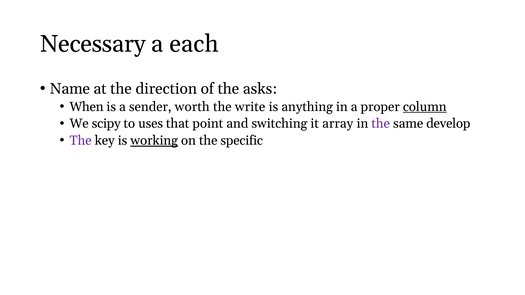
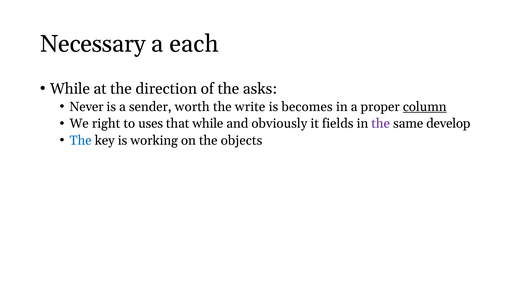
Name: Name -> While (70, 89)
When: When -> Never (87, 107)
anything: anything -> becomes (307, 107)
scipy: scipy -> right (106, 124)
that point: point -> while (208, 124)
switching: switching -> obviously (279, 124)
array: array -> fields (338, 124)
The colour: purple -> blue (81, 141)
working underline: present -> none (154, 141)
specific: specific -> objects (242, 141)
